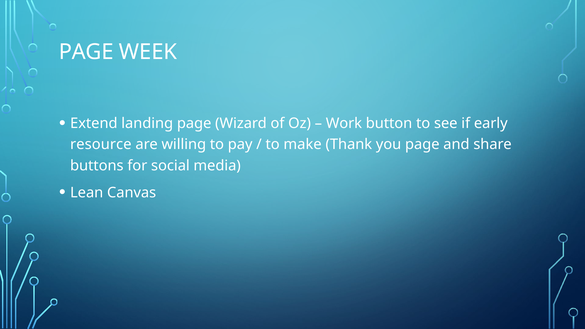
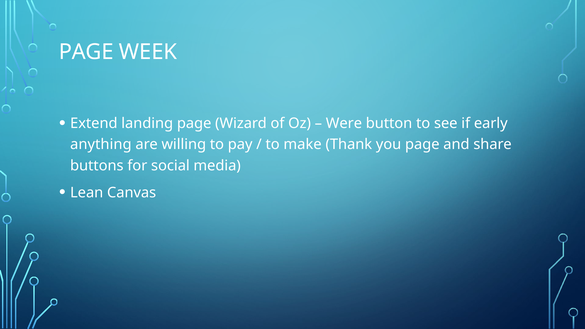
Work: Work -> Were (344, 123)
resource: resource -> anything (101, 145)
